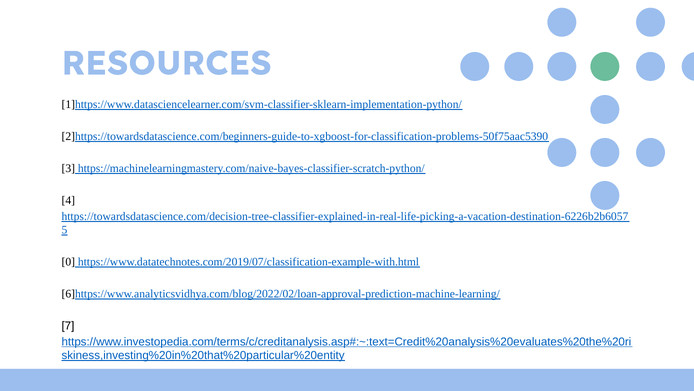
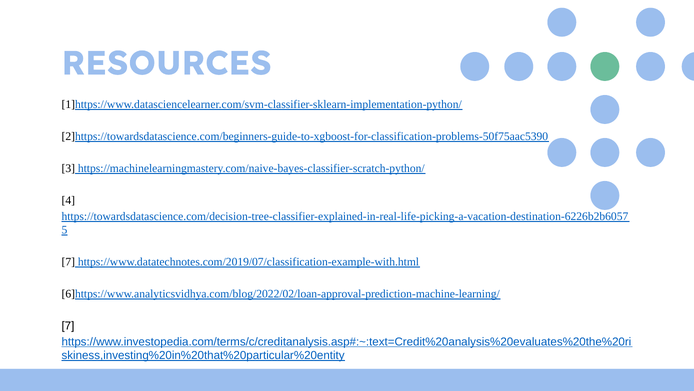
0: 0 -> 7 (68, 261)
